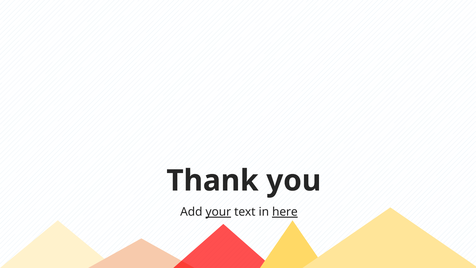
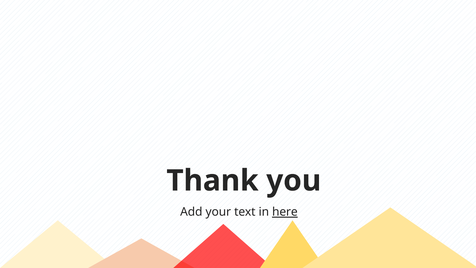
your underline: present -> none (218, 212)
